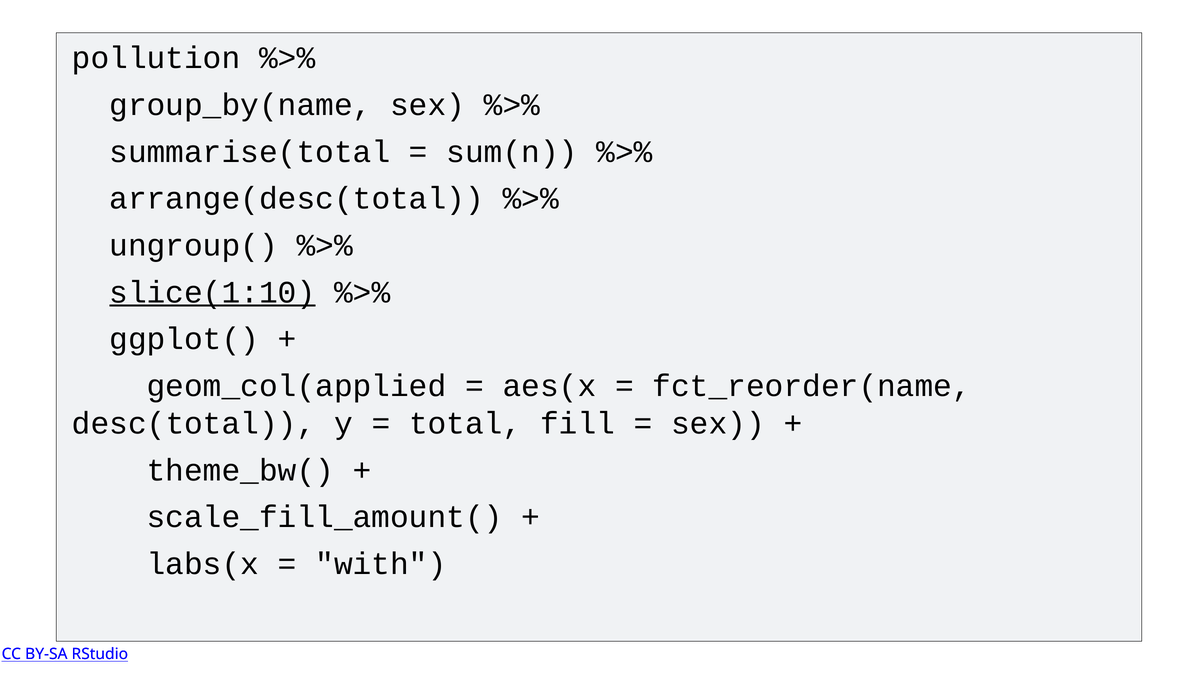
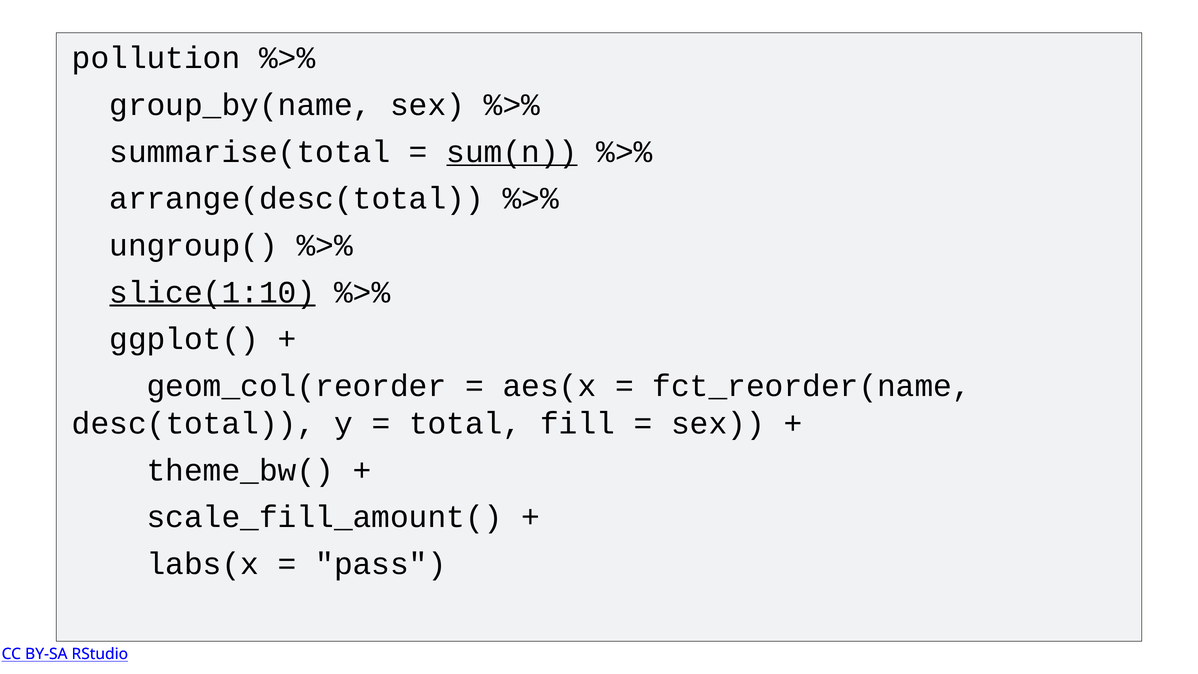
sum(n underline: none -> present (512, 152)
geom_col(applied: geom_col(applied -> geom_col(reorder (297, 386)
with: with -> pass (381, 564)
